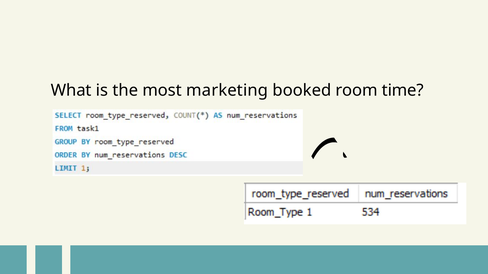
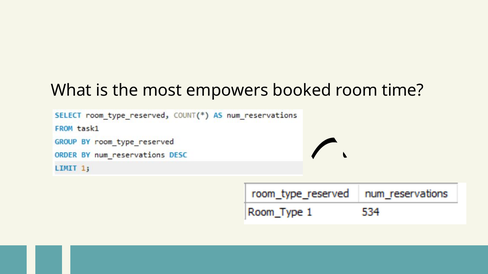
marketing: marketing -> empowers (227, 91)
